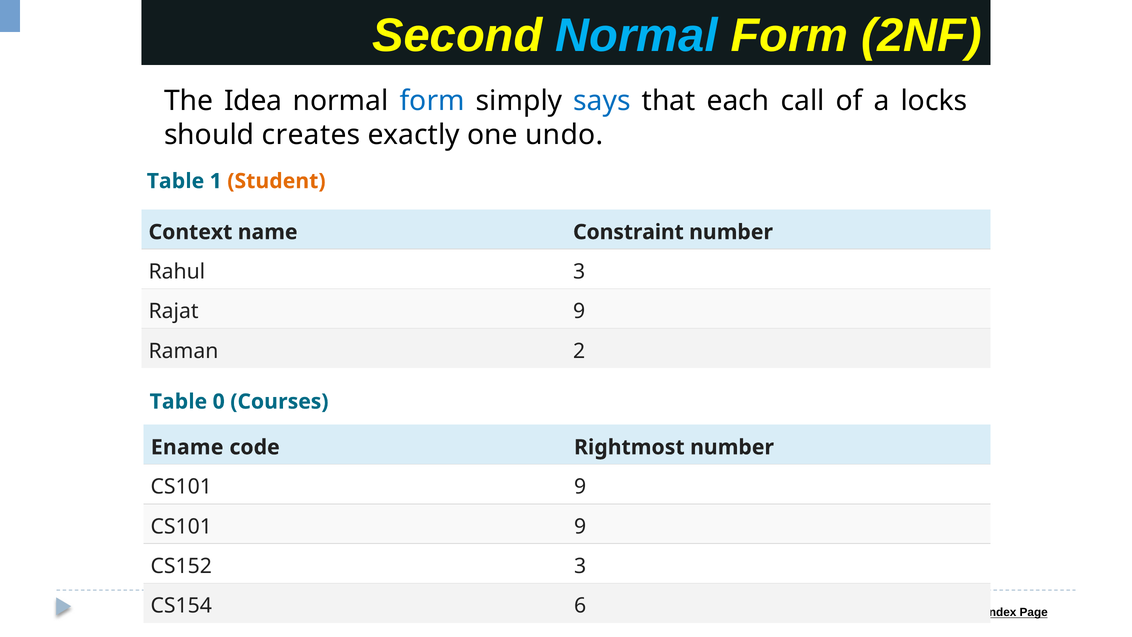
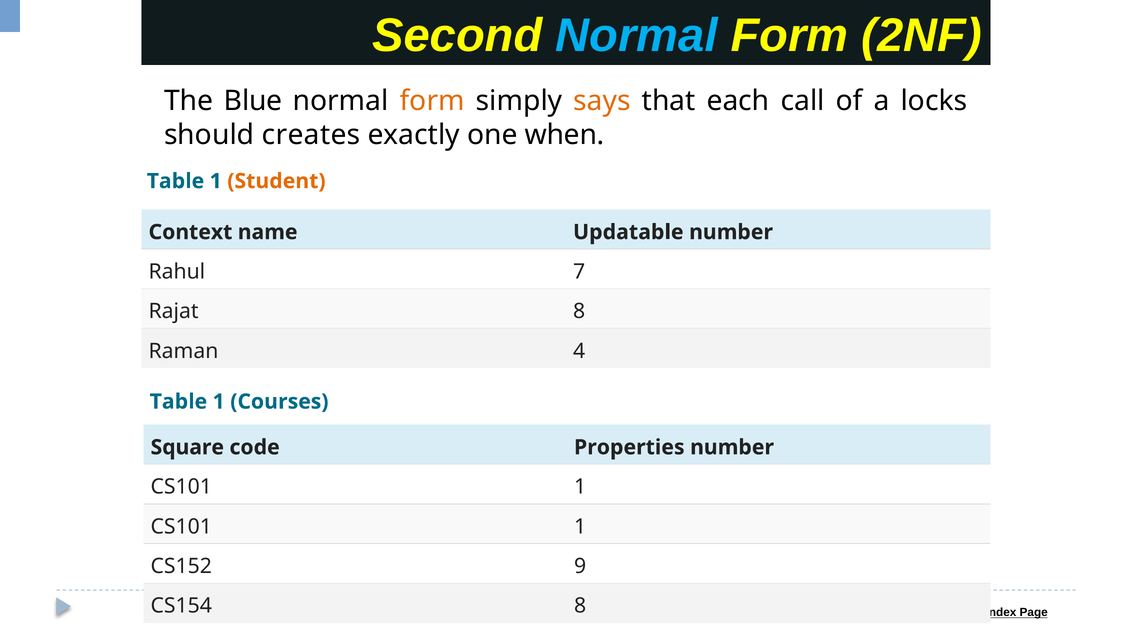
Idea: Idea -> Blue (253, 101)
form colour: blue -> orange (432, 101)
says colour: blue -> orange (602, 101)
undo: undo -> when (564, 135)
Constraint: Constraint -> Updatable (628, 232)
Rahul 3: 3 -> 7 (579, 272)
Rajat 9: 9 -> 8 (579, 311)
2: 2 -> 4 (579, 351)
0: 0 -> 1 (219, 401)
Ename: Ename -> Square (187, 447)
Rightmost: Rightmost -> Properties (629, 447)
9: 9 -> 1 (580, 487)
9: 9 -> 1 (580, 526)
CS152 3: 3 -> 9 (580, 566)
CS154 6: 6 -> 8 (580, 606)
